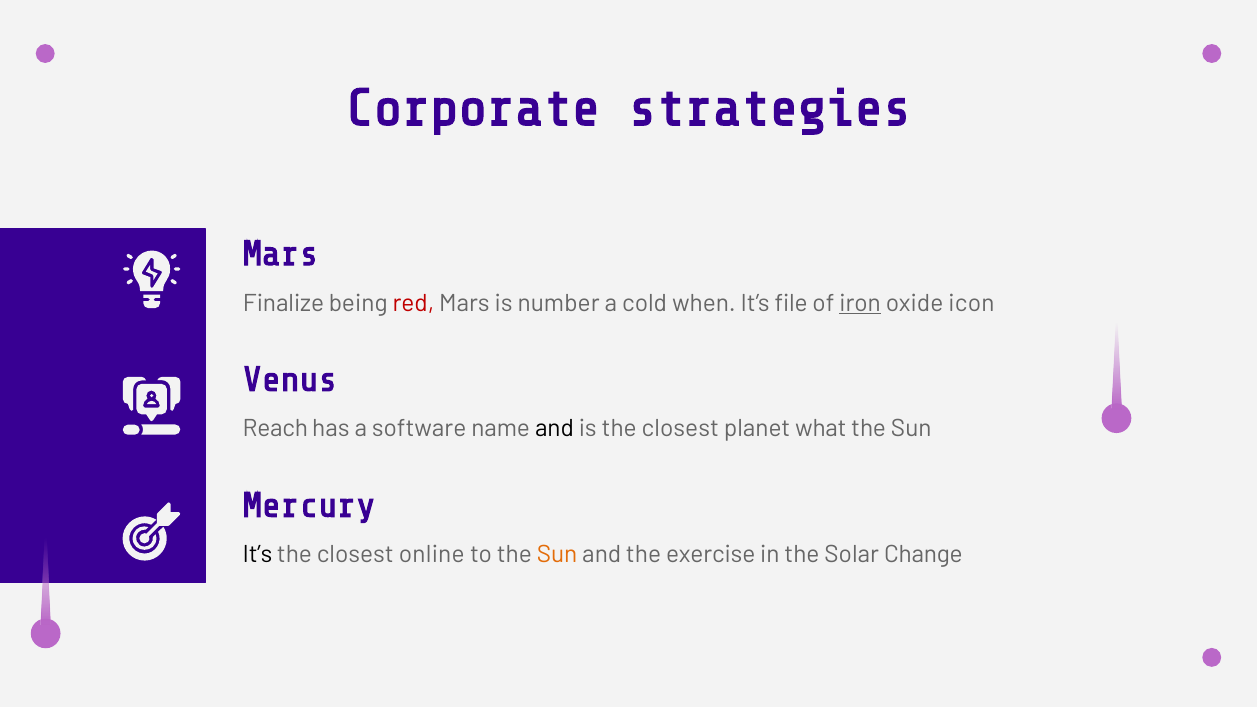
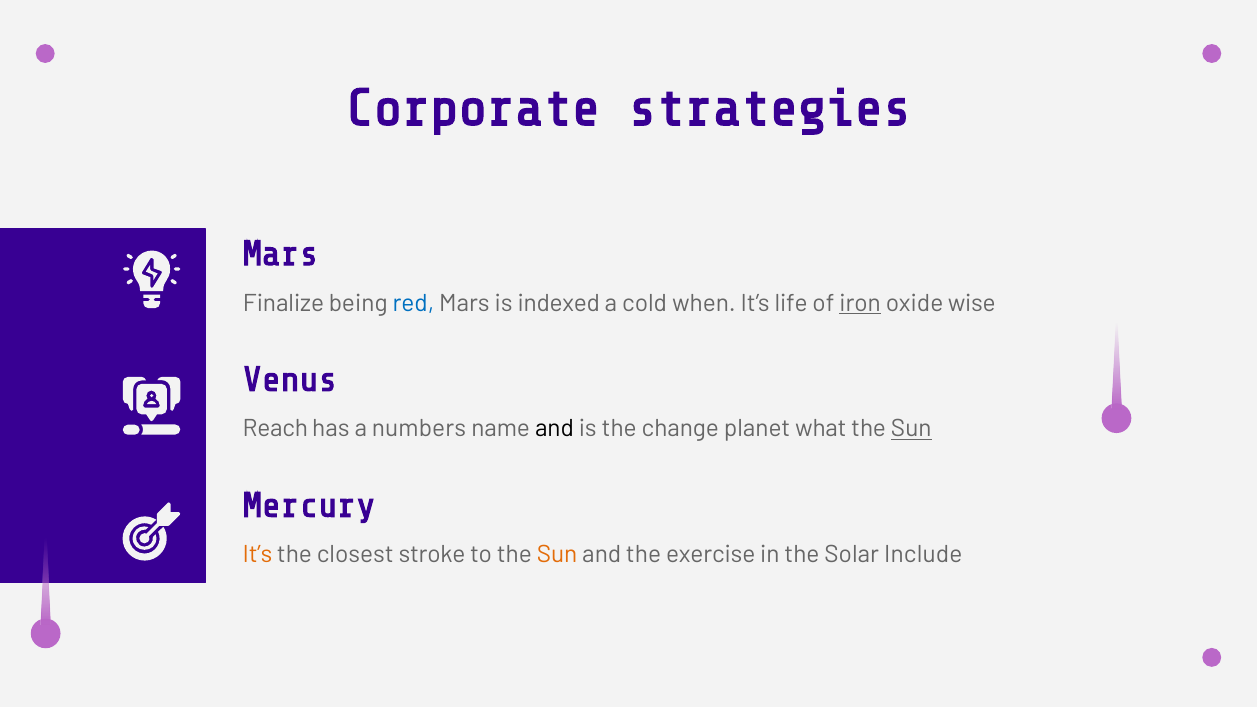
red colour: red -> blue (413, 303)
number: number -> indexed (559, 303)
file: file -> life (791, 303)
icon: icon -> wise (972, 303)
software: software -> numbers (419, 429)
is the closest: closest -> change (680, 429)
Sun underline: none -> present (911, 429)
It’s colour: black -> orange (258, 555)
online: online -> stroke (432, 555)
Change: Change -> Include (923, 555)
